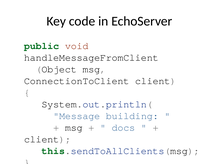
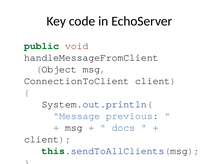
building: building -> previous (132, 116)
